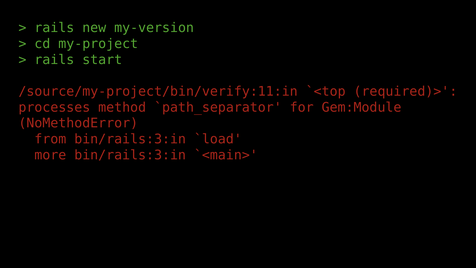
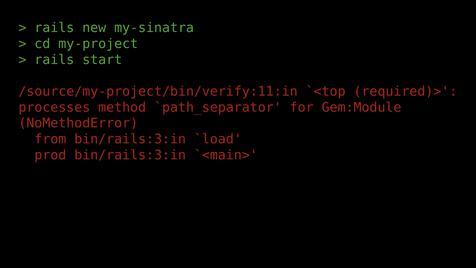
my-version: my-version -> my-sinatra (154, 28)
more: more -> prod (50, 155)
